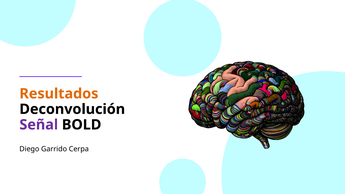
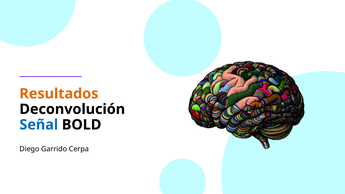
Señal colour: purple -> blue (39, 125)
